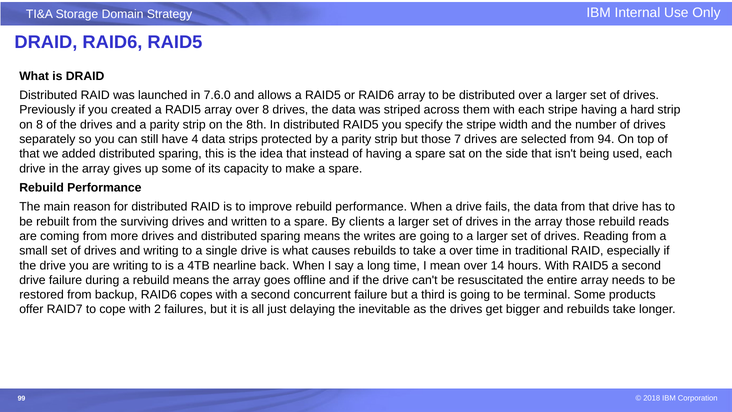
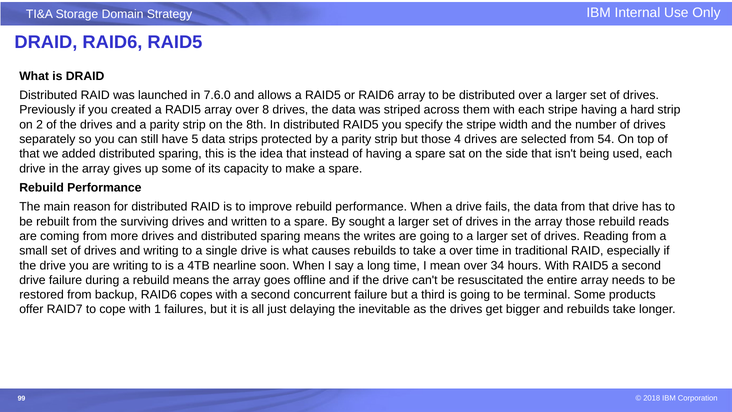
on 8: 8 -> 2 (40, 125)
4: 4 -> 5 (195, 139)
7: 7 -> 4 (458, 139)
94: 94 -> 54 (606, 139)
clients: clients -> sought (367, 221)
back: back -> soon (275, 265)
14: 14 -> 34 (497, 265)
2: 2 -> 1 (158, 309)
